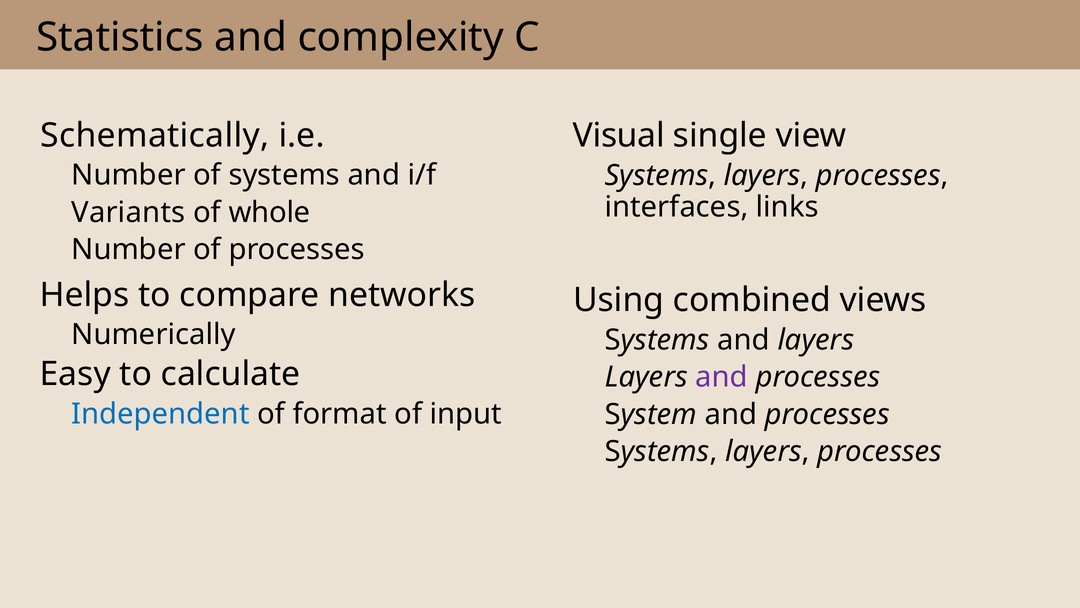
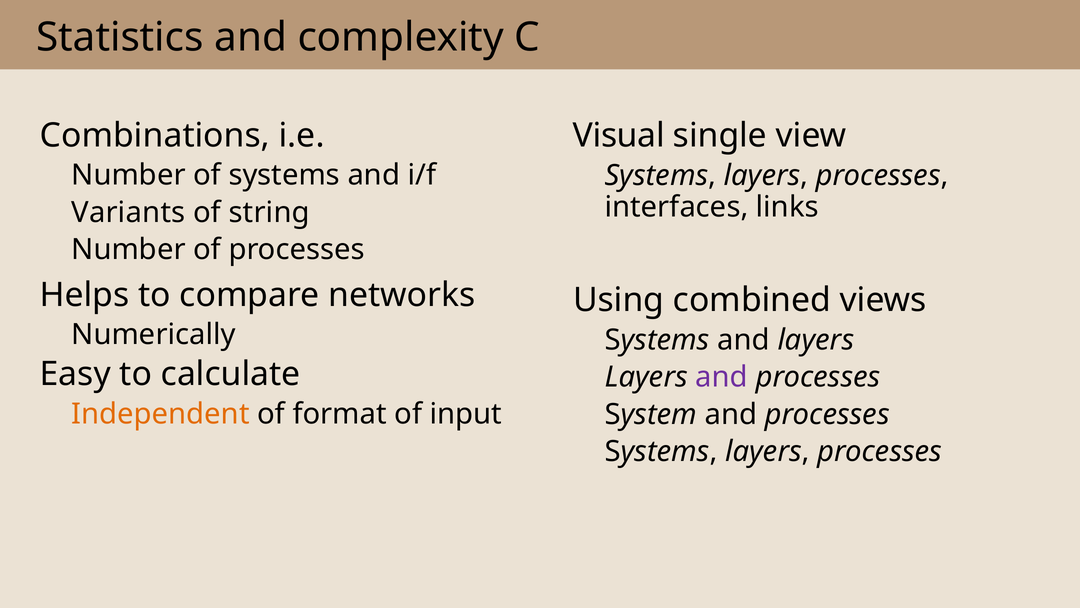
Schematically: Schematically -> Combinations (155, 135)
whole: whole -> string (269, 212)
Independent colour: blue -> orange (160, 414)
